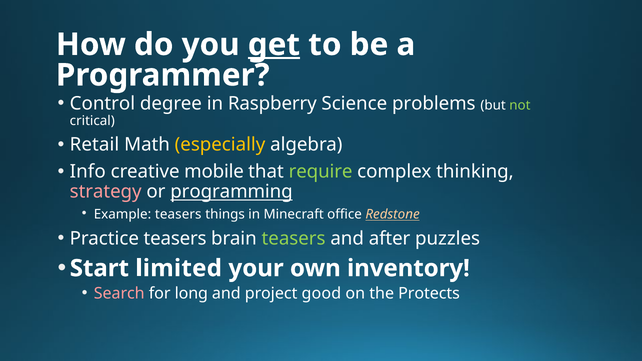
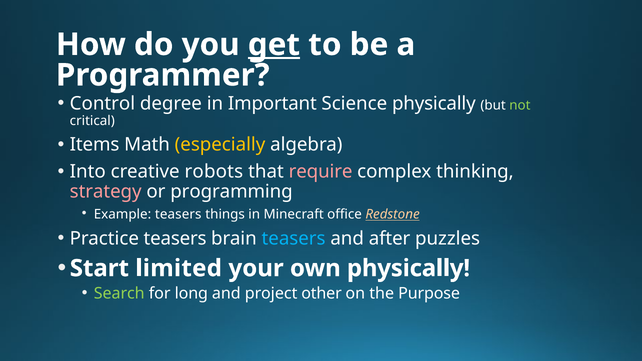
Raspberry: Raspberry -> Important (272, 103)
Science problems: problems -> physically (434, 103)
Retail: Retail -> Items (95, 145)
Info: Info -> Into (88, 172)
mobile: mobile -> robots (214, 172)
require colour: light green -> pink (321, 172)
programming underline: present -> none (232, 192)
teasers colour: light green -> light blue (294, 239)
own inventory: inventory -> physically (408, 268)
Search colour: pink -> light green (119, 293)
good: good -> other (322, 293)
Protects: Protects -> Purpose (429, 293)
